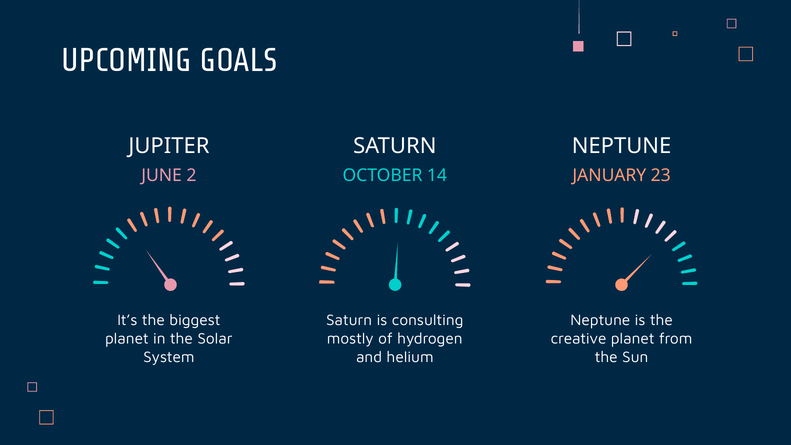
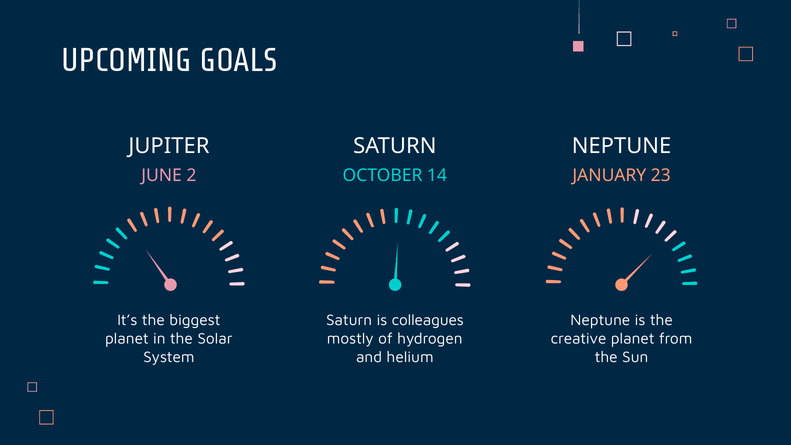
consulting: consulting -> colleagues (428, 320)
